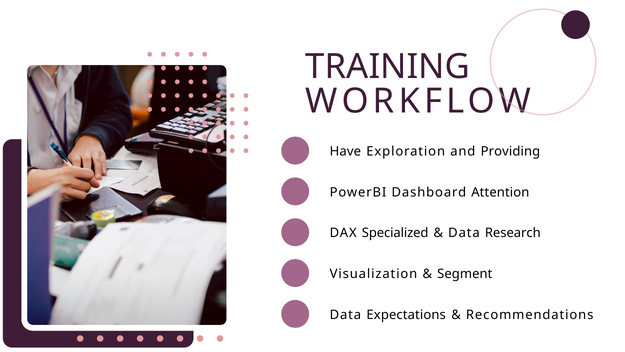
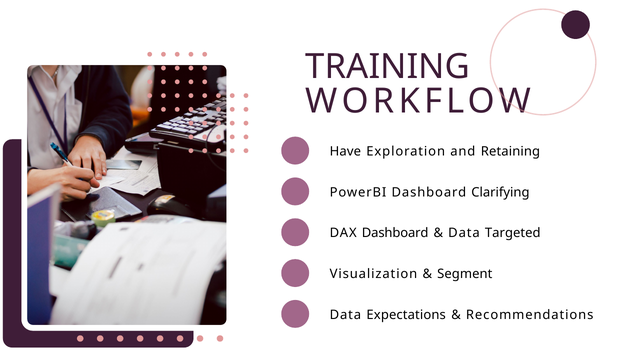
Providing: Providing -> Retaining (510, 151)
Attention: Attention -> Clarifying (500, 192)
DAX Specialized: Specialized -> Dashboard (395, 233)
Research: Research -> Targeted (513, 233)
